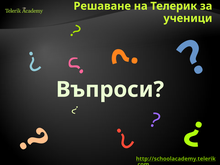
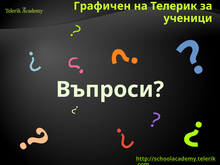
Решаване: Решаване -> Графичен (102, 6)
